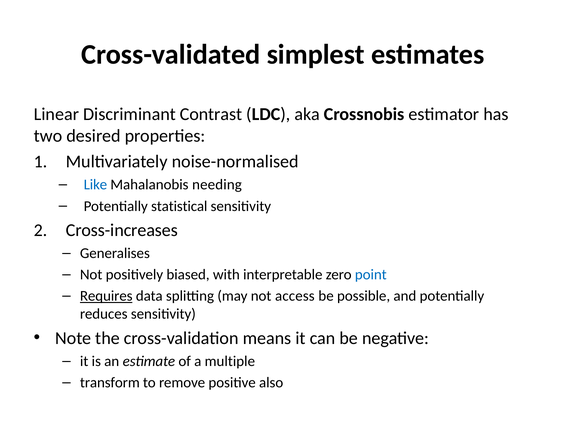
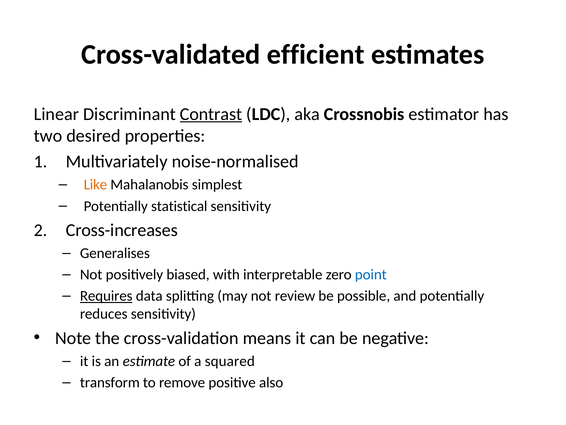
simplest: simplest -> efficient (316, 54)
Contrast underline: none -> present (211, 114)
Like colour: blue -> orange (95, 184)
needing: needing -> simplest (217, 184)
access: access -> review (295, 296)
multiple: multiple -> squared (230, 361)
